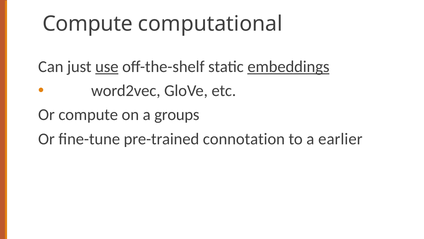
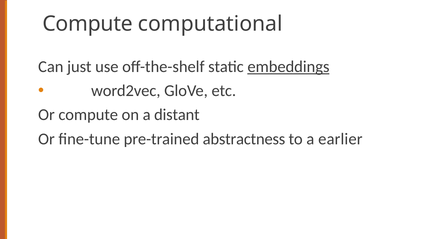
use underline: present -> none (107, 67)
groups: groups -> distant (177, 115)
connotation: connotation -> abstractness (244, 139)
